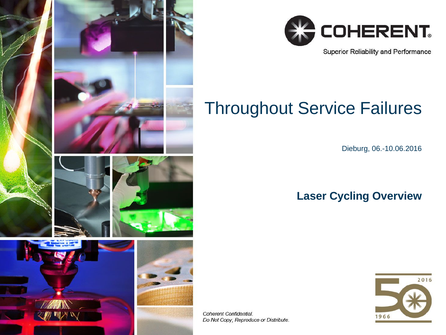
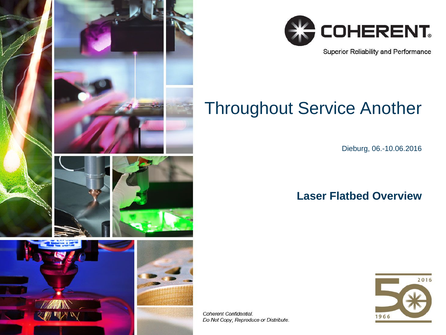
Failures: Failures -> Another (391, 108)
Cycling: Cycling -> Flatbed (349, 196)
